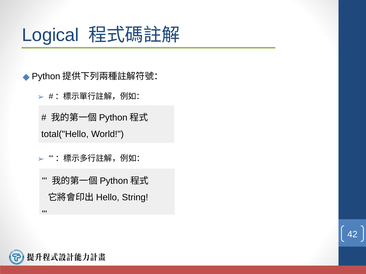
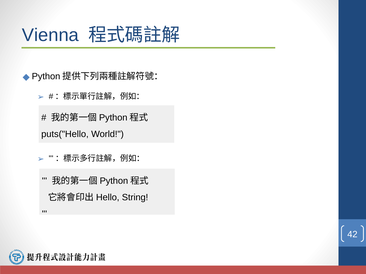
Logical: Logical -> Vienna (50, 35)
total("Hello: total("Hello -> puts("Hello (65, 134)
